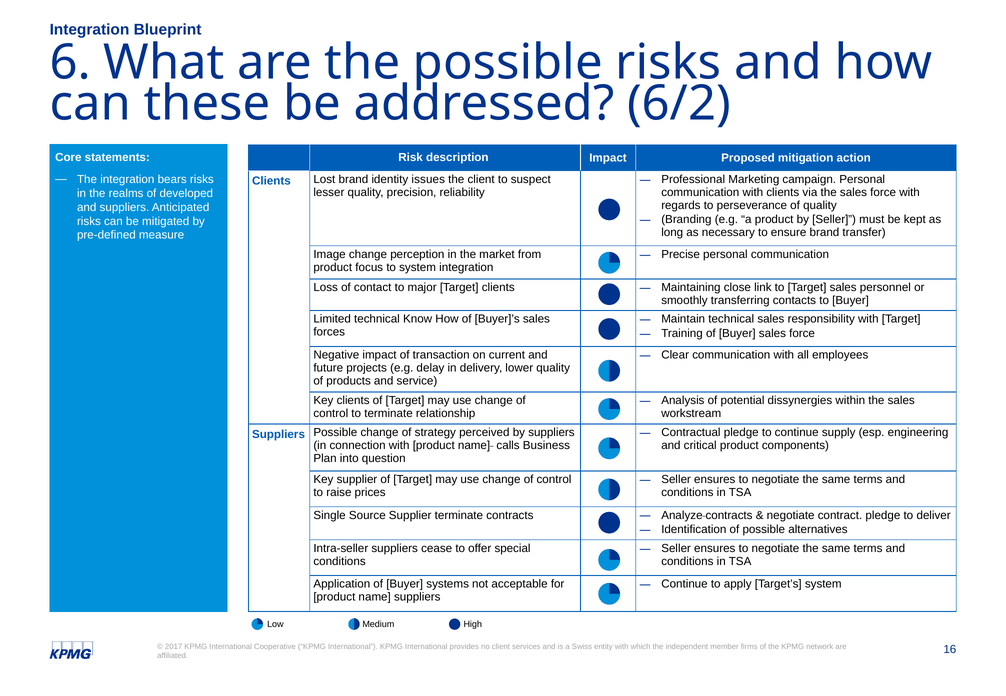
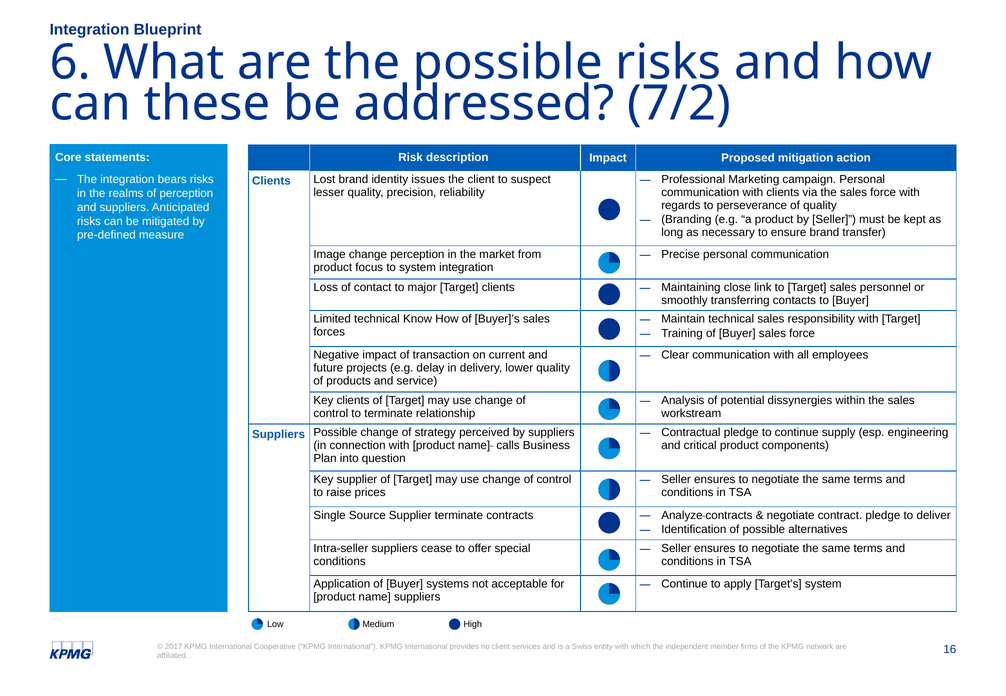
6/2: 6/2 -> 7/2 (679, 104)
of developed: developed -> perception (186, 193)
